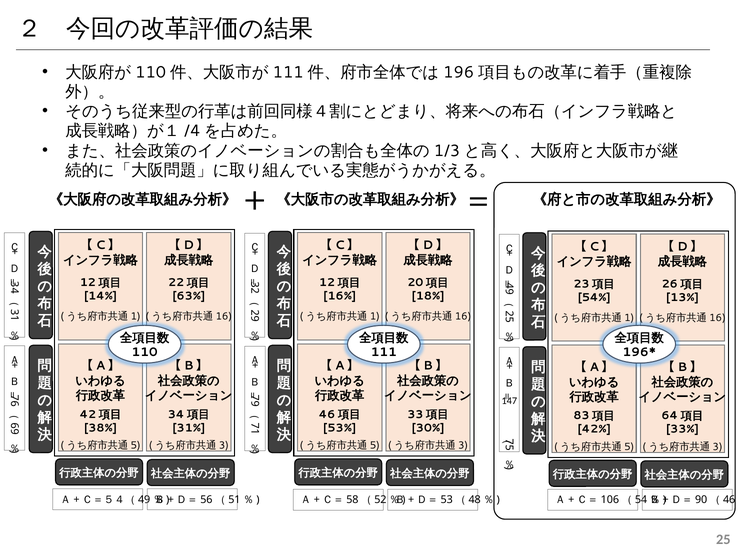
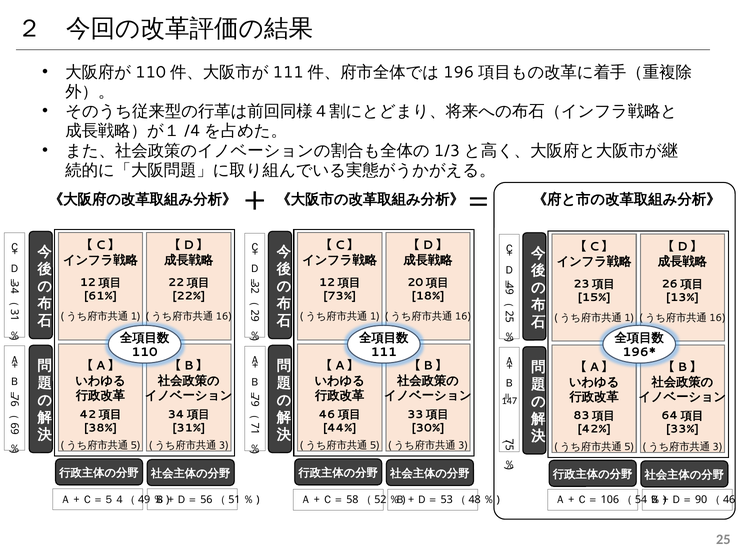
14%: 14% -> 61% (100, 296)
63%: 63% -> 22% (189, 296)
16%: 16% -> 73% (340, 296)
54%: 54% -> 15% (594, 298)
53%: 53% -> 44% (340, 428)
